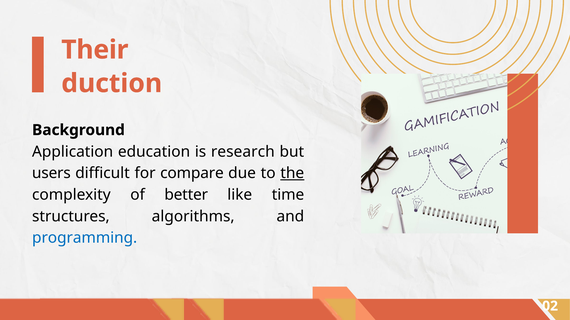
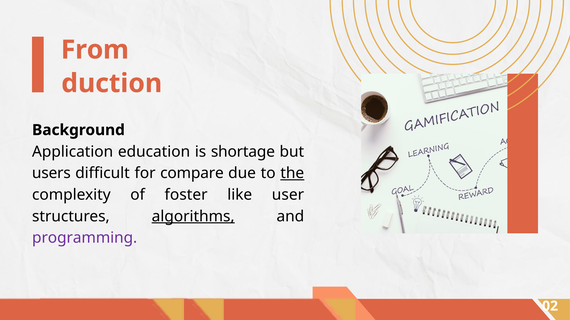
Their: Their -> From (95, 50)
research: research -> shortage (243, 152)
better: better -> foster (186, 195)
time: time -> user (288, 195)
algorithms underline: none -> present (193, 217)
programming colour: blue -> purple (85, 238)
